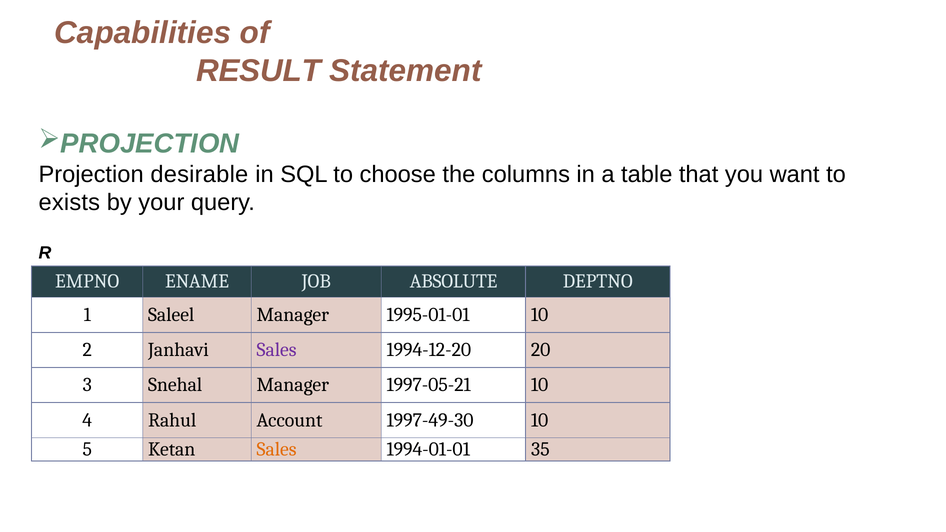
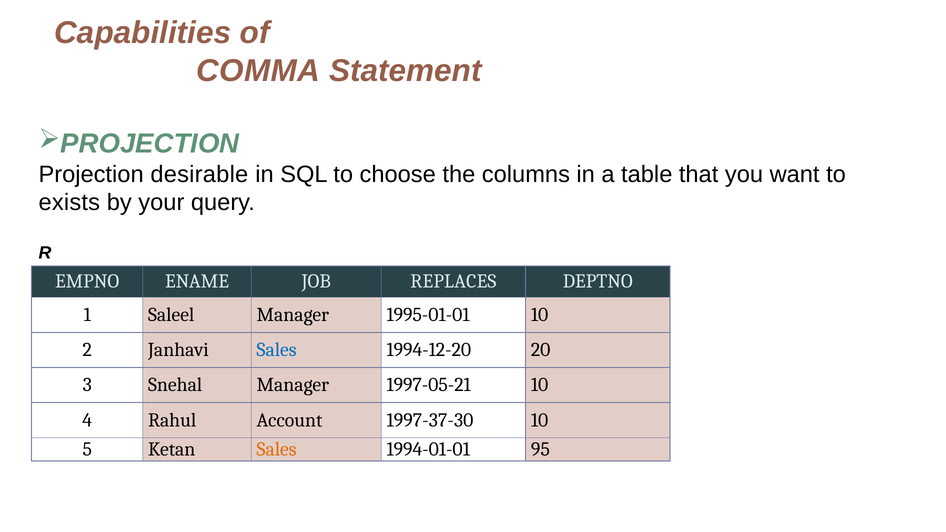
RESULT: RESULT -> COMMA (258, 71)
ABSOLUTE: ABSOLUTE -> REPLACES (453, 282)
Sales colour: purple -> blue (277, 350)
1997-49-30: 1997-49-30 -> 1997-37-30 (430, 420)
35: 35 -> 95 (540, 449)
